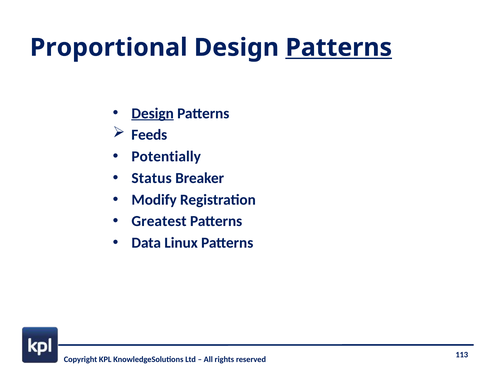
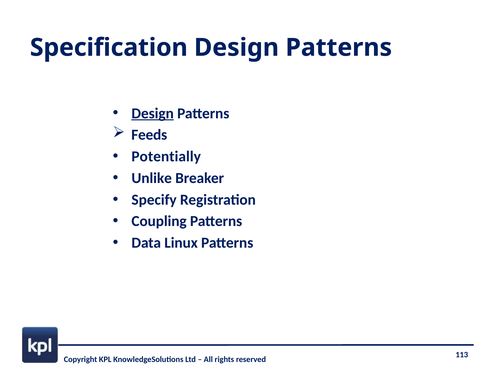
Proportional: Proportional -> Specification (109, 47)
Patterns underline: present -> none (339, 47)
Status: Status -> Unlike (152, 178)
Modify: Modify -> Specify (154, 199)
Greatest: Greatest -> Coupling (159, 221)
